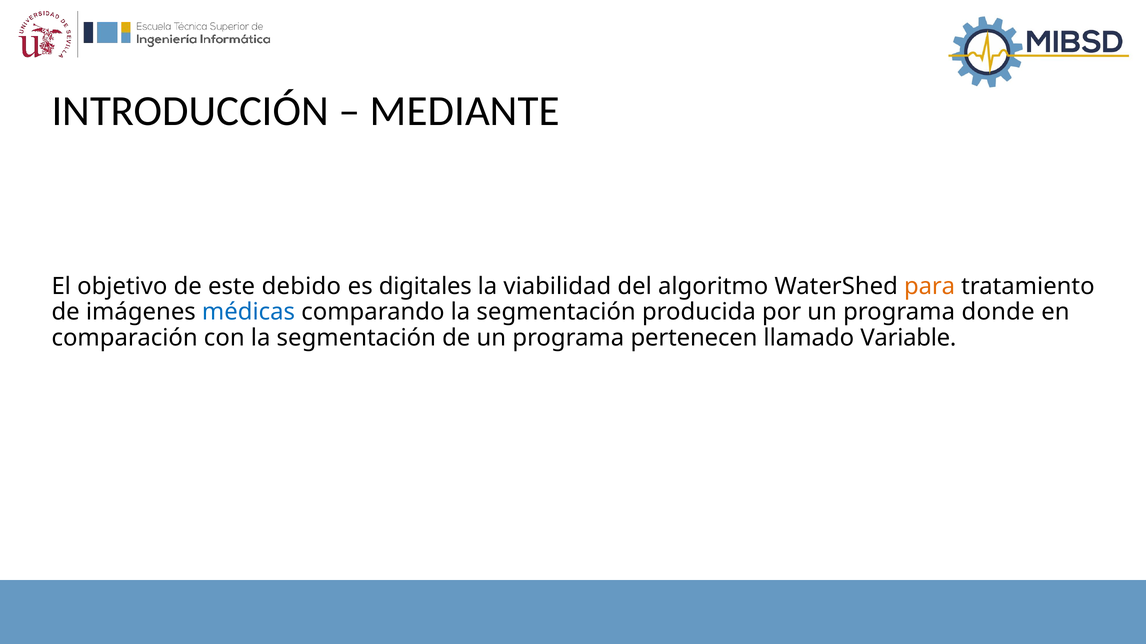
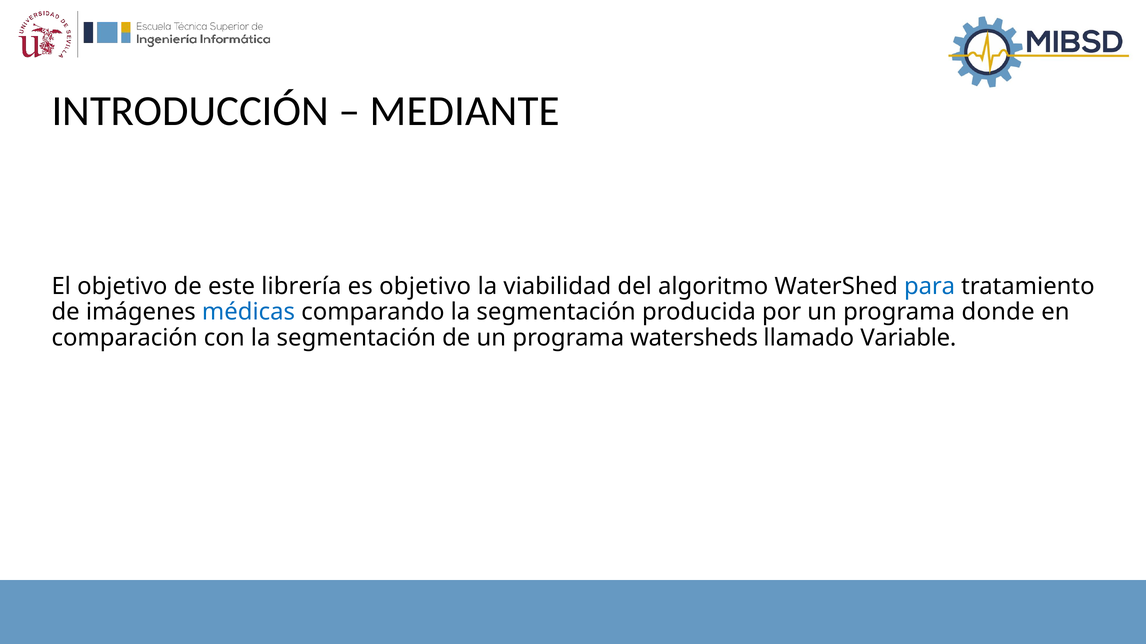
debido: debido -> librería (301, 287)
es digitales: digitales -> objetivo (425, 287)
para colour: orange -> blue (930, 287)
pertenecen: pertenecen -> watersheds (694, 338)
